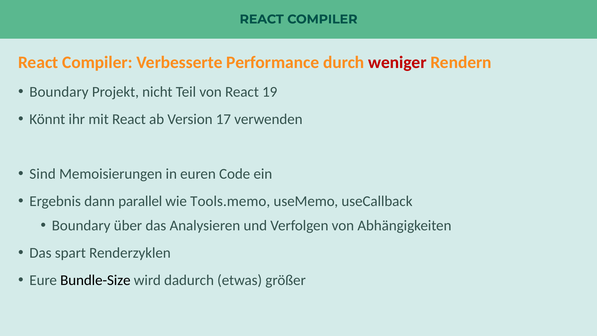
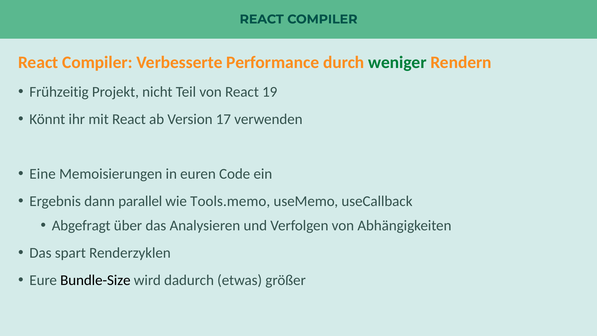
weniger colour: red -> green (397, 63)
Boundary: Boundary -> Frühzeitig (59, 92)
Sind: Sind -> Eine (43, 174)
Boundary: Boundary -> Abgefragt (81, 225)
